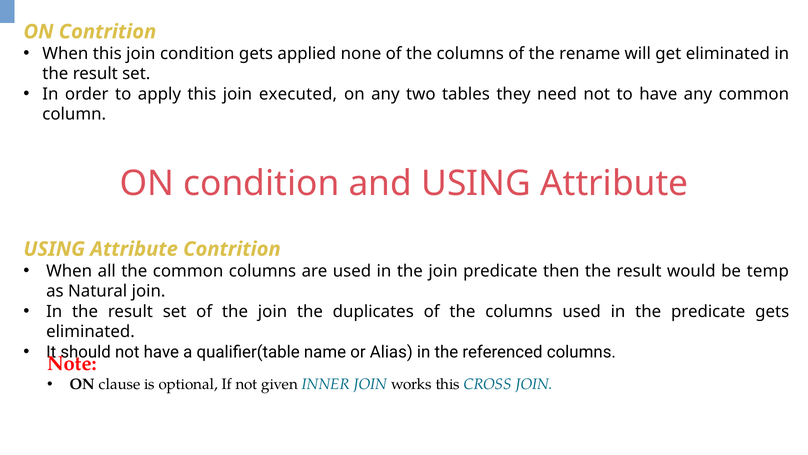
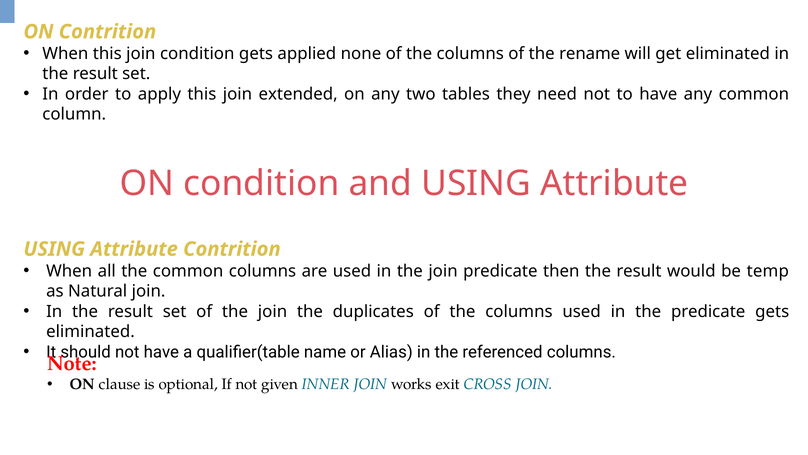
executed: executed -> extended (298, 94)
works this: this -> exit (448, 384)
